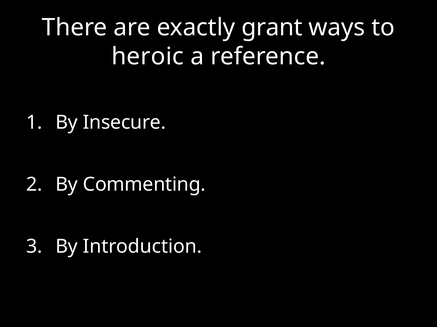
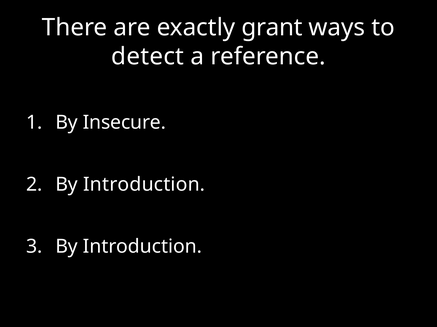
heroic: heroic -> detect (148, 57)
Commenting: Commenting -> Introduction (144, 185)
